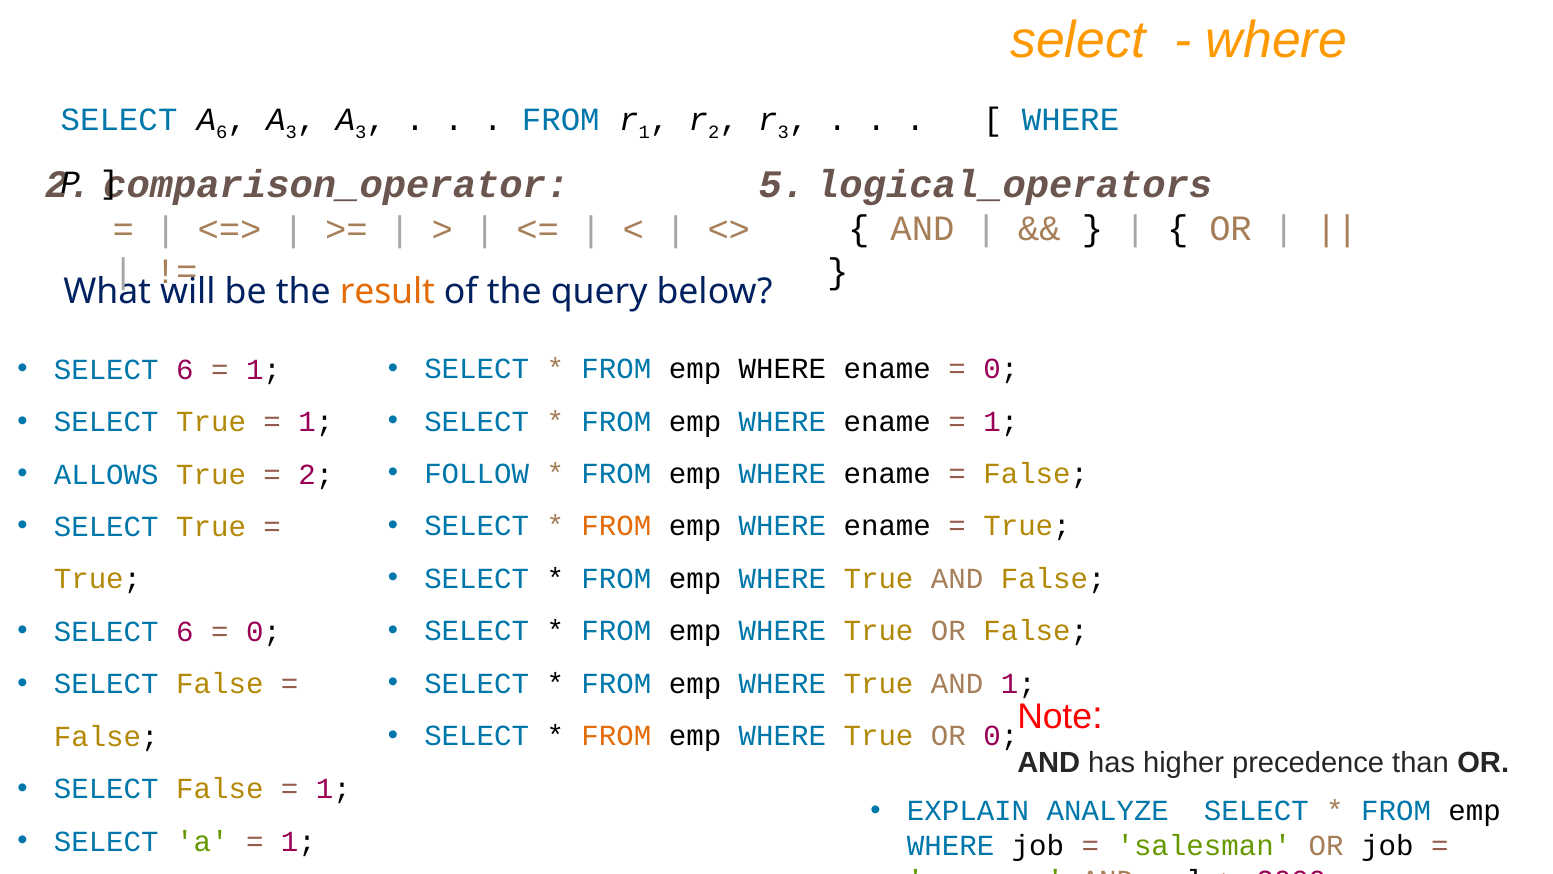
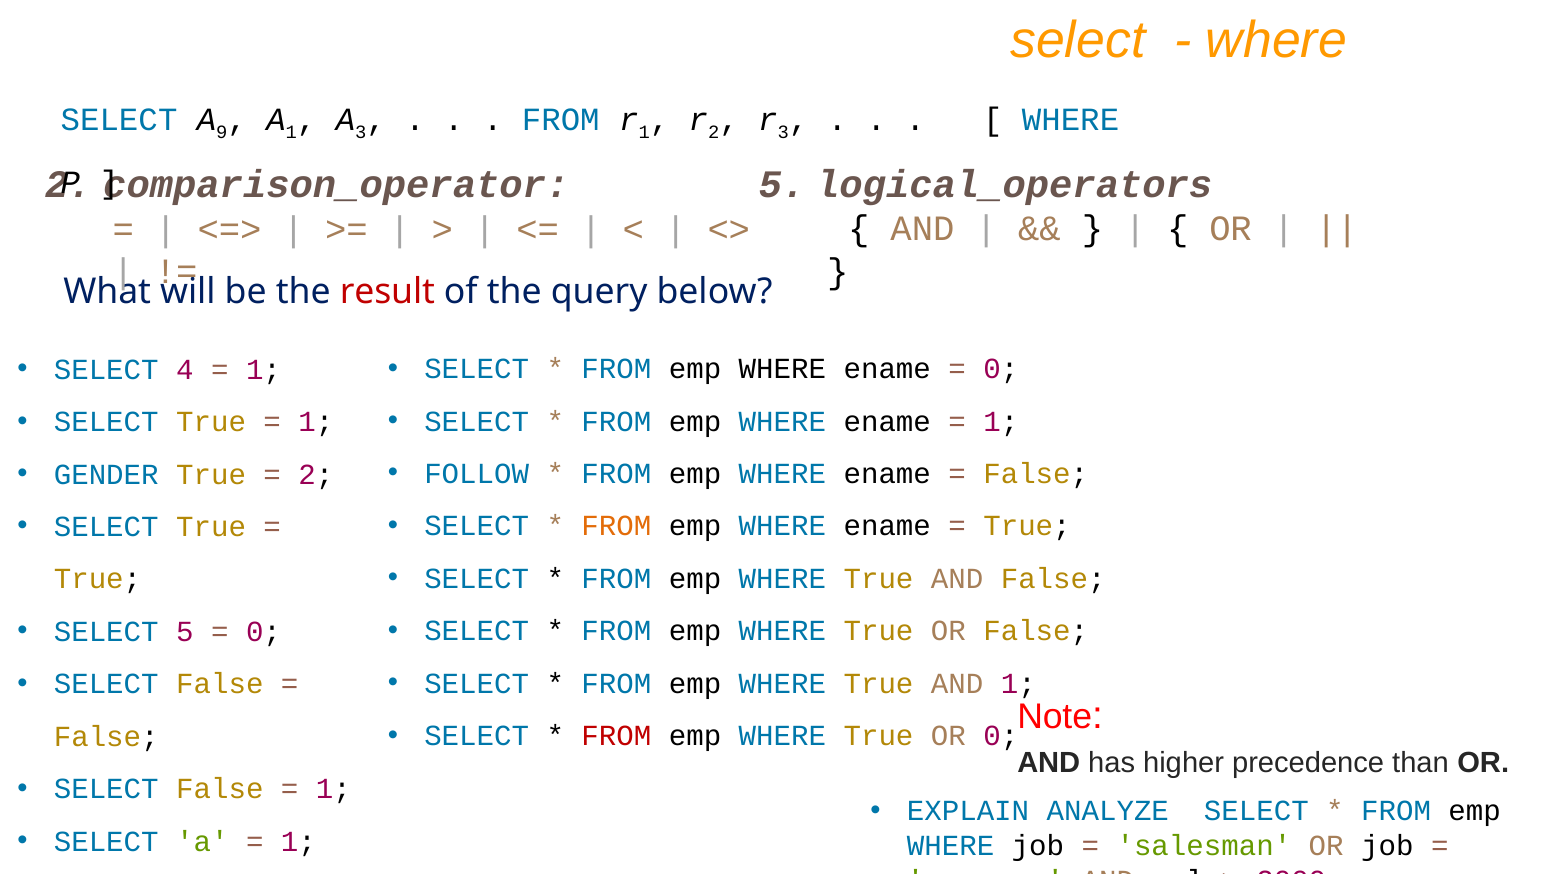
A 6: 6 -> 9 (222, 132)
3: 3 -> 1 (291, 132)
result colour: orange -> red (387, 292)
6: 6 -> 4 (185, 369)
ALLOWS: ALLOWS -> GENDER (106, 474)
6: 6 -> 5 (185, 632)
FROM colour: orange -> red (616, 736)
